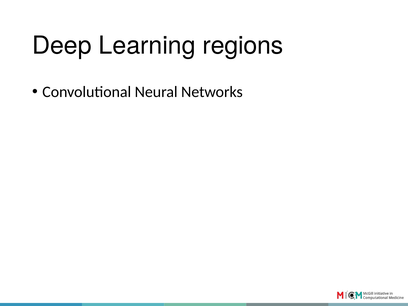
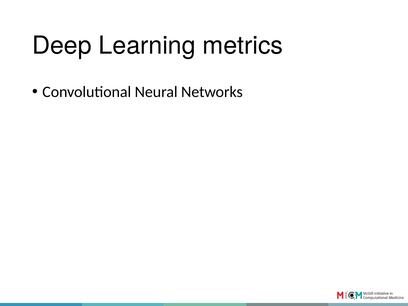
regions: regions -> metrics (243, 46)
